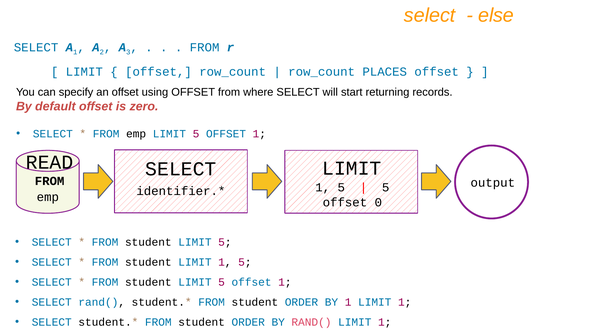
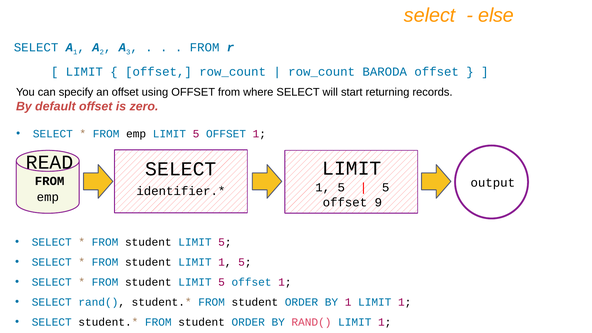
PLACES: PLACES -> BARODA (385, 72)
0: 0 -> 9 (378, 202)
